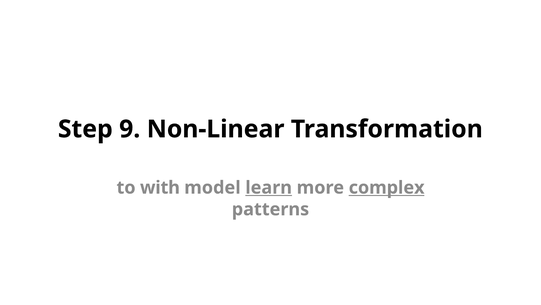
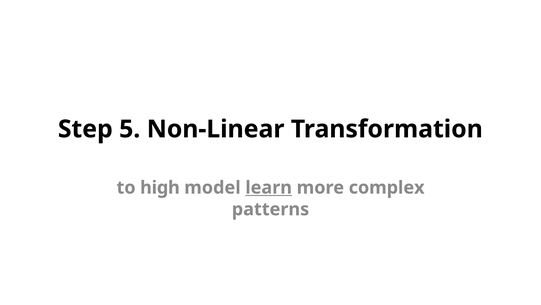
9: 9 -> 5 (130, 129)
with: with -> high (160, 187)
complex underline: present -> none (387, 187)
